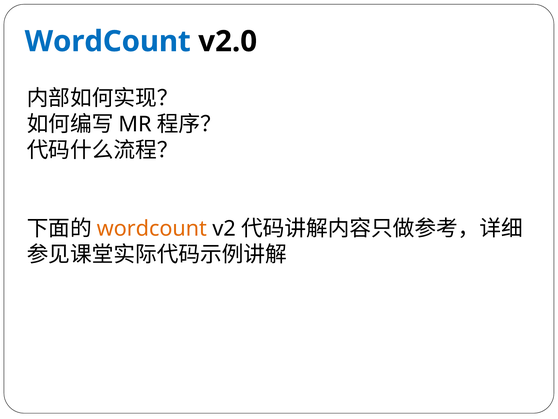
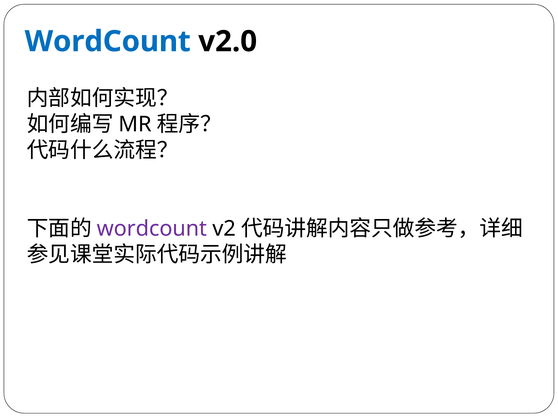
wordcount colour: orange -> purple (152, 228)
